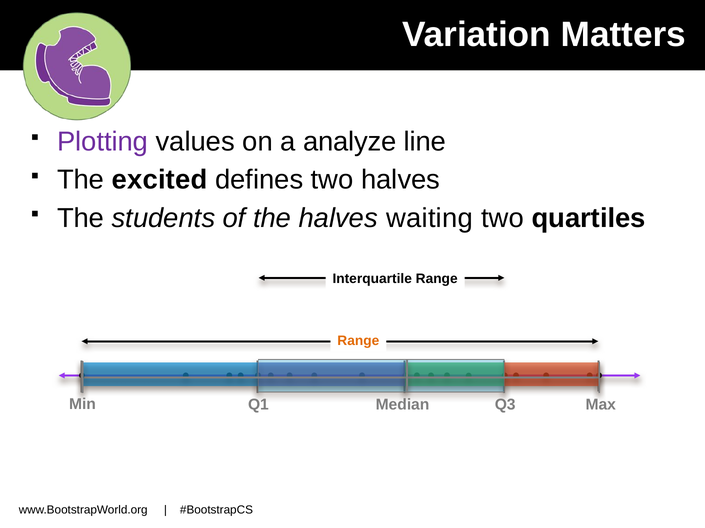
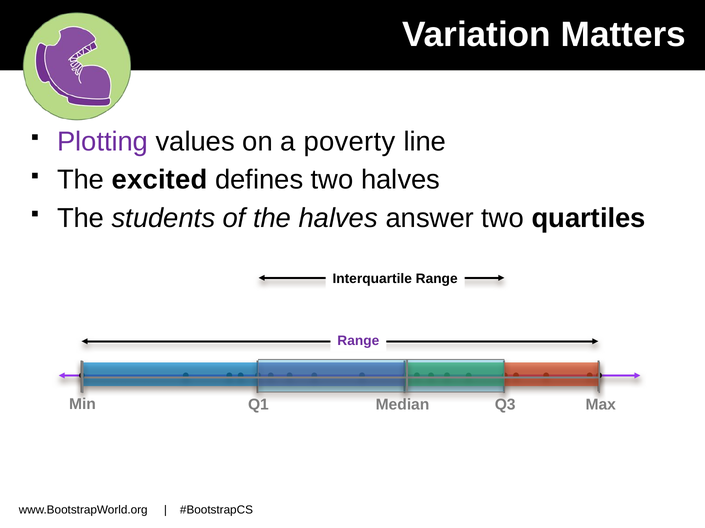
analyze: analyze -> poverty (349, 142)
waiting: waiting -> answer (430, 219)
Range colour: orange -> purple (358, 341)
